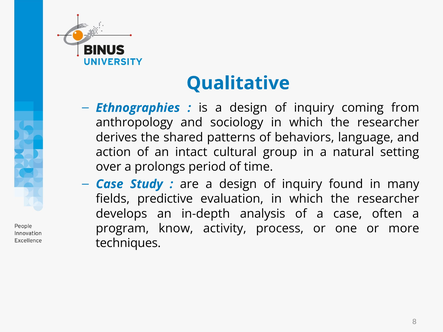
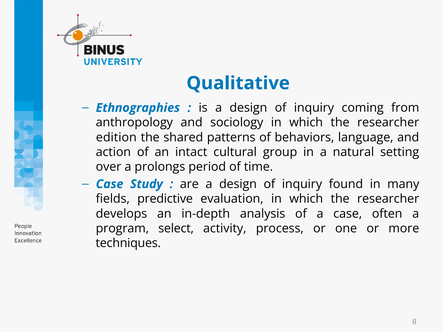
derives: derives -> edition (116, 137)
know: know -> select (176, 229)
